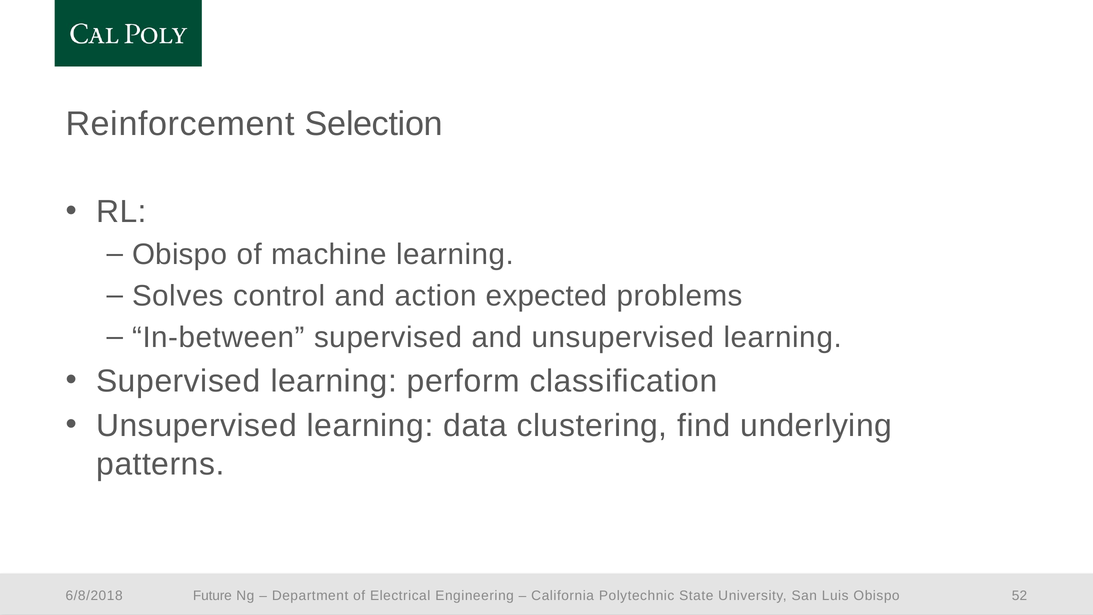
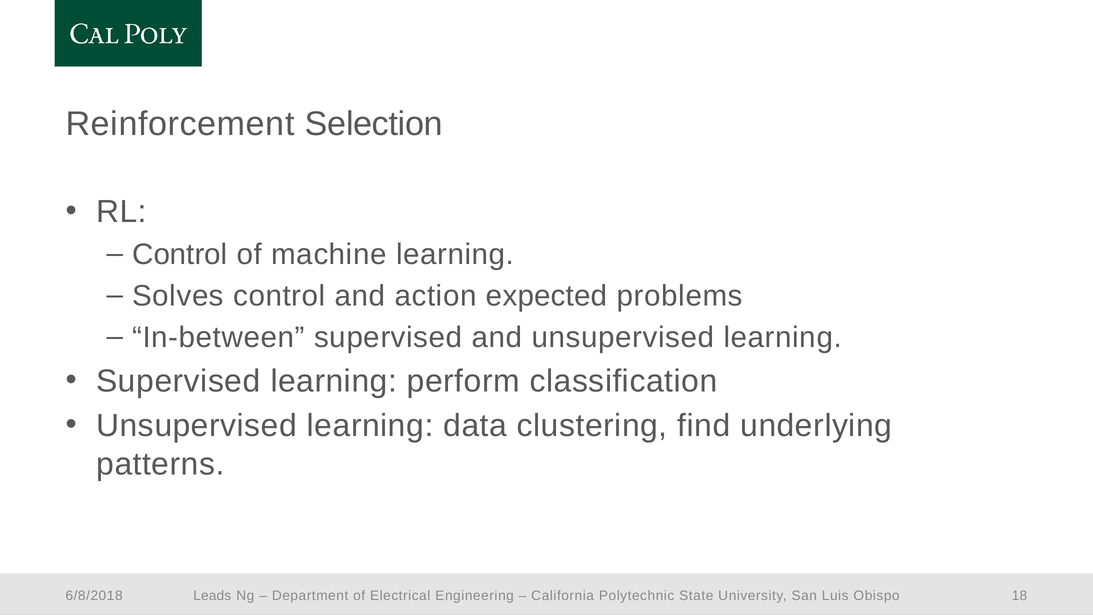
Obispo: Obispo -> Control (180, 255)
Future: Future -> Leads (212, 596)
52: 52 -> 18 (1020, 596)
